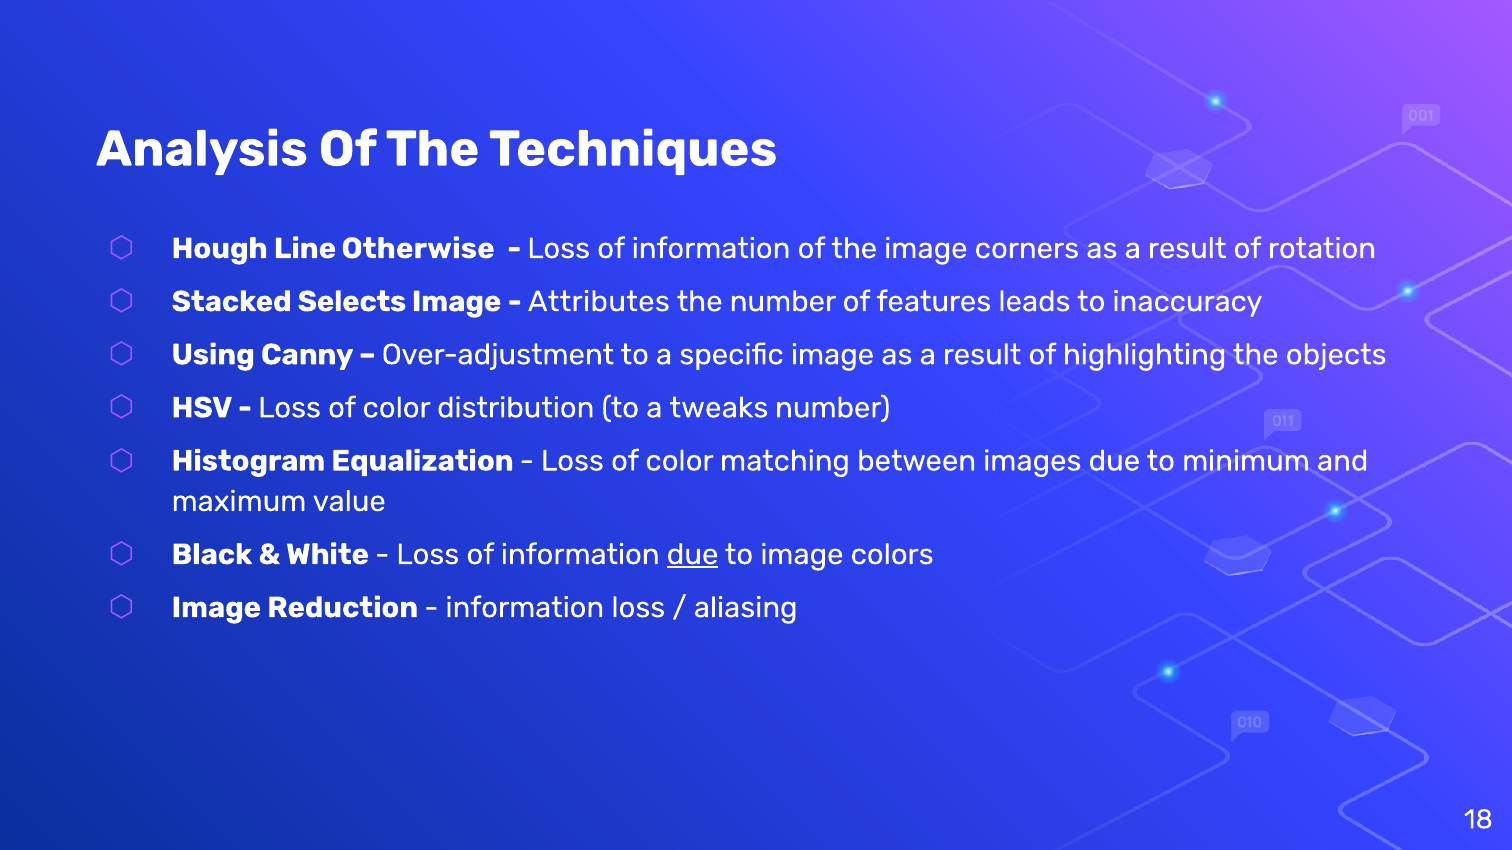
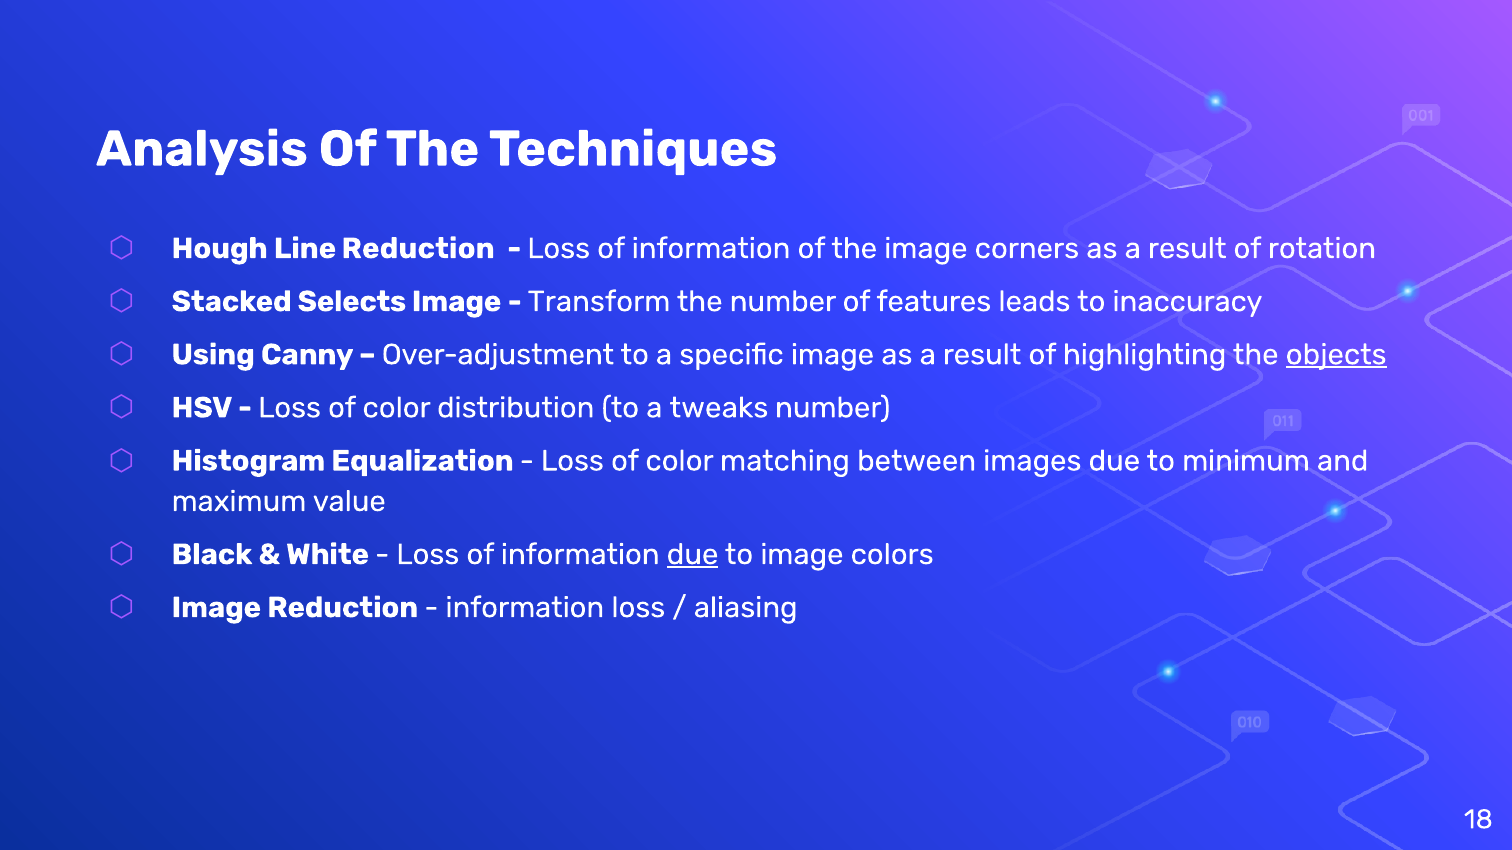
Line Otherwise: Otherwise -> Reduction (418, 249)
Attributes: Attributes -> Transform (599, 302)
objects underline: none -> present (1336, 355)
